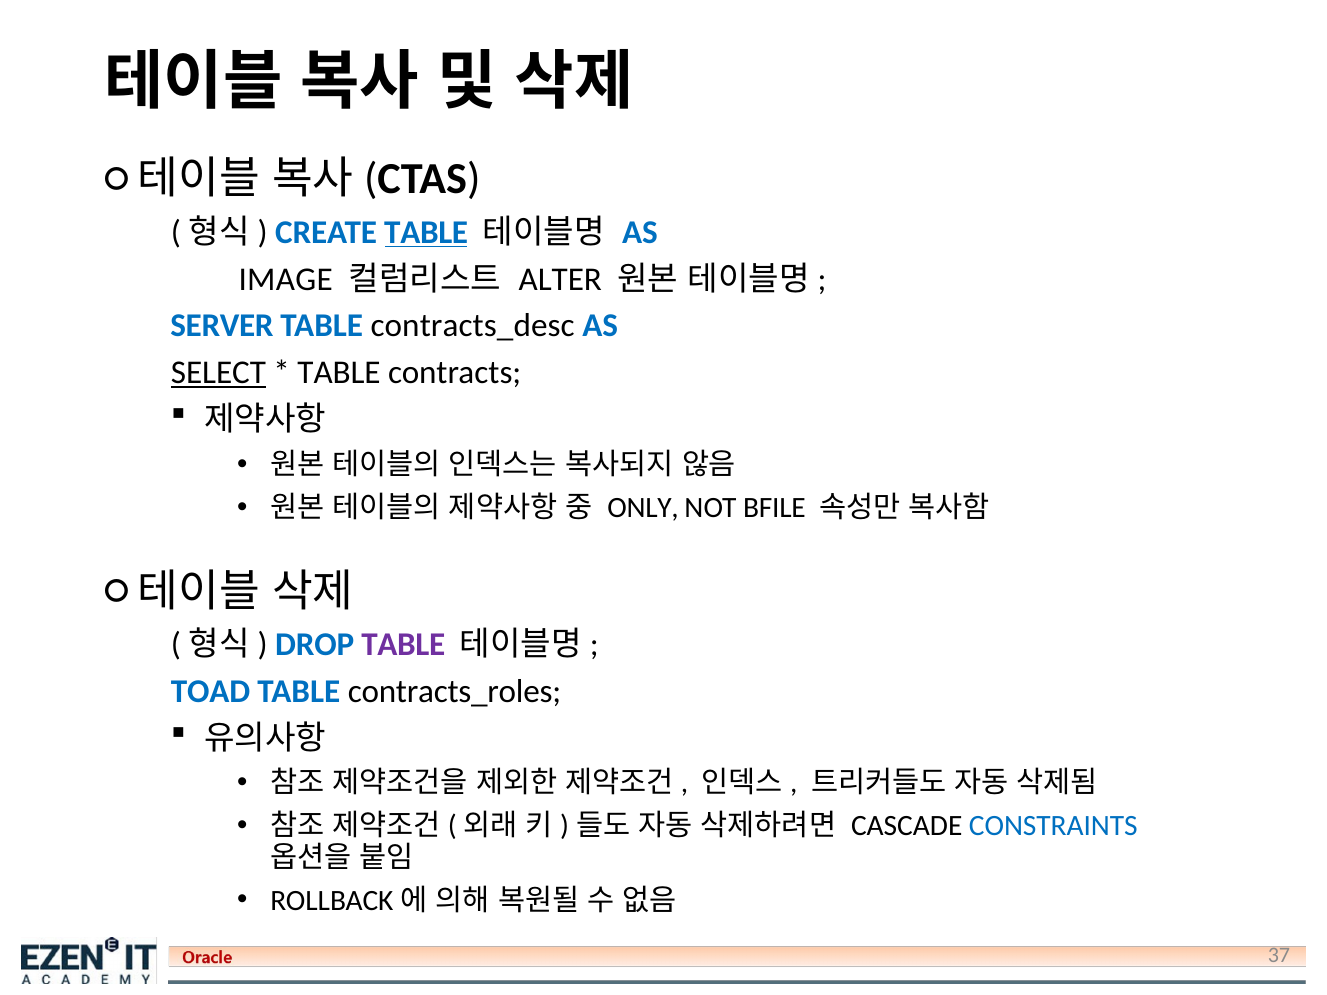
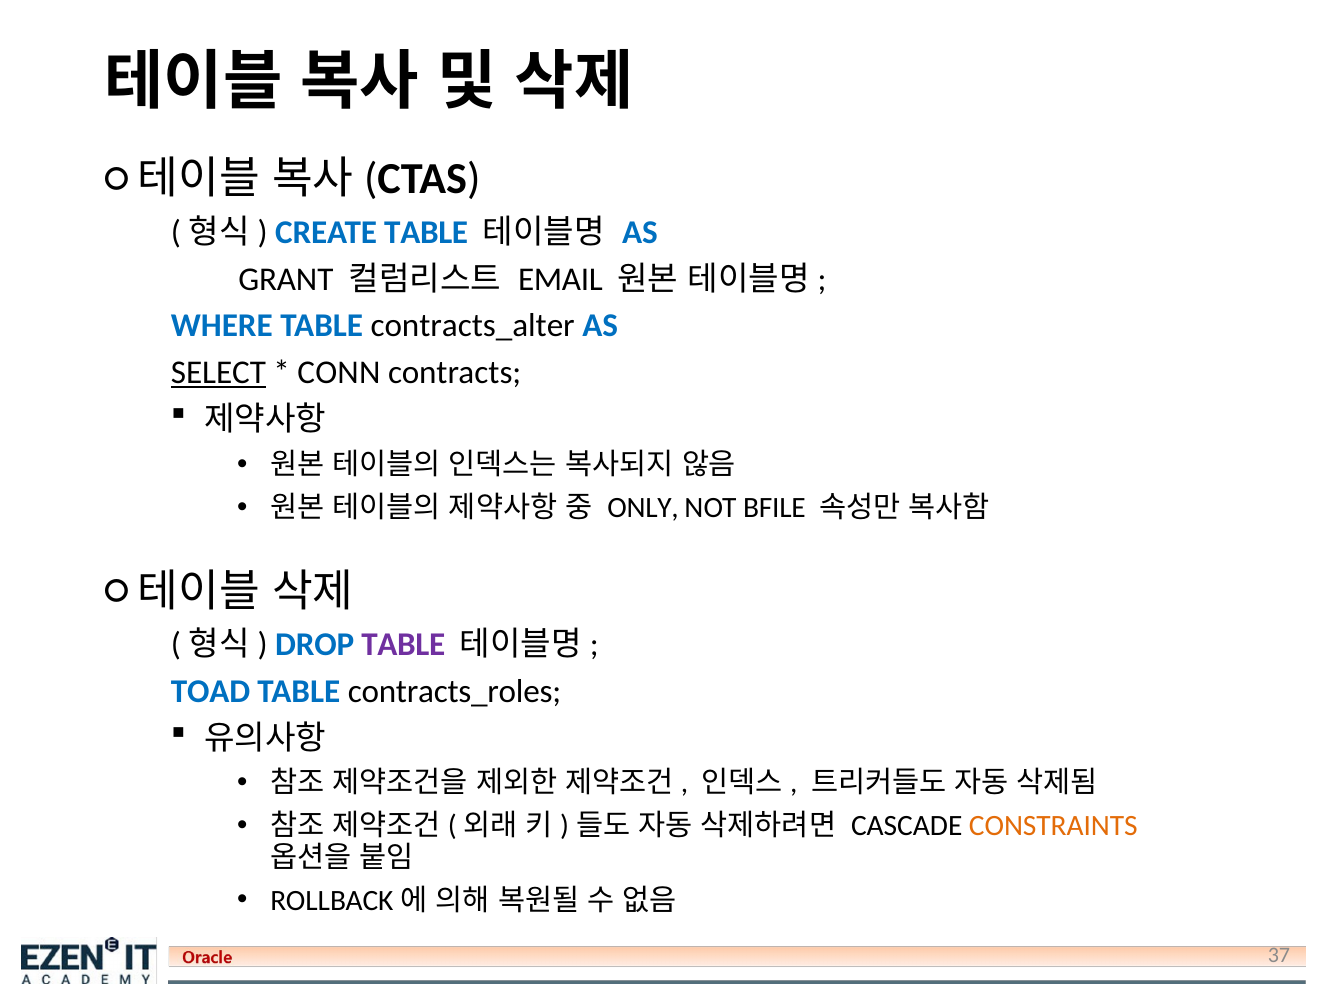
TABLE underline: present -> none (426, 232)
IMAGE: IMAGE -> GRANT (286, 279)
ALTER: ALTER -> EMAIL (560, 279)
SERVER: SERVER -> WHERE (222, 326)
contracts_desc: contracts_desc -> contracts_alter (473, 326)
TABLE: TABLE -> CONN (339, 373)
CONSTRAINTS colour: blue -> orange (1053, 826)
